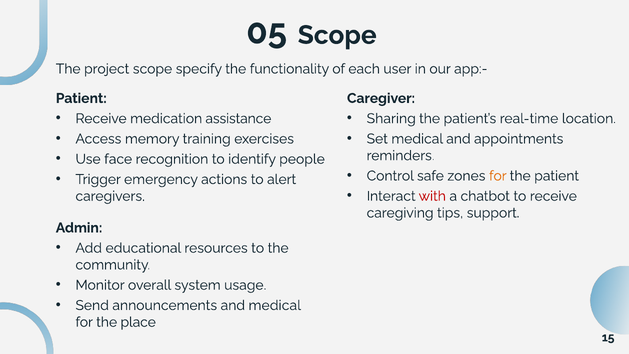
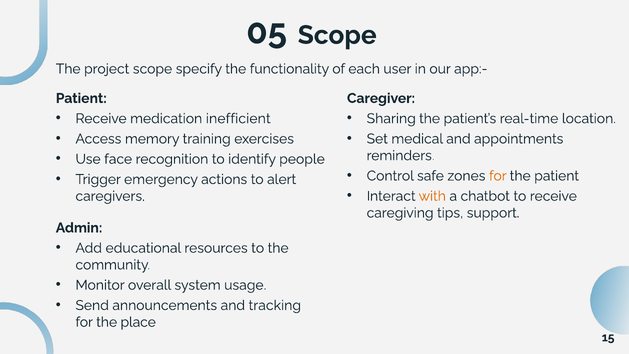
assistance: assistance -> inefficient (238, 119)
with colour: red -> orange (432, 196)
and medical: medical -> tracking (275, 305)
